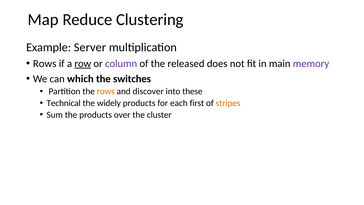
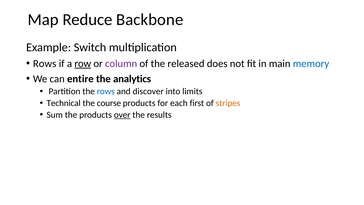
Clustering: Clustering -> Backbone (150, 20)
Server: Server -> Switch (90, 47)
memory colour: purple -> blue (311, 63)
which: which -> entire (80, 79)
switches: switches -> analytics (132, 79)
rows colour: orange -> blue (106, 91)
these: these -> limits (192, 91)
widely: widely -> course (109, 103)
over underline: none -> present (122, 115)
cluster: cluster -> results (159, 115)
